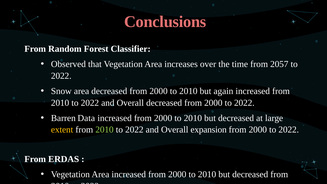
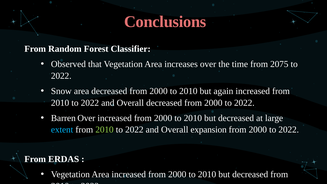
2057: 2057 -> 2075 (279, 64)
Barren Data: Data -> Over (86, 118)
extent colour: yellow -> light blue (62, 130)
